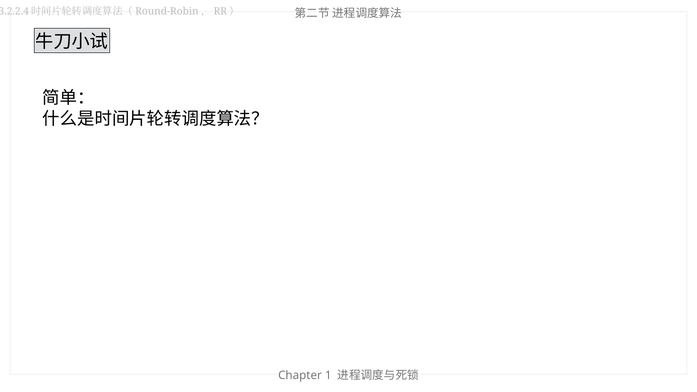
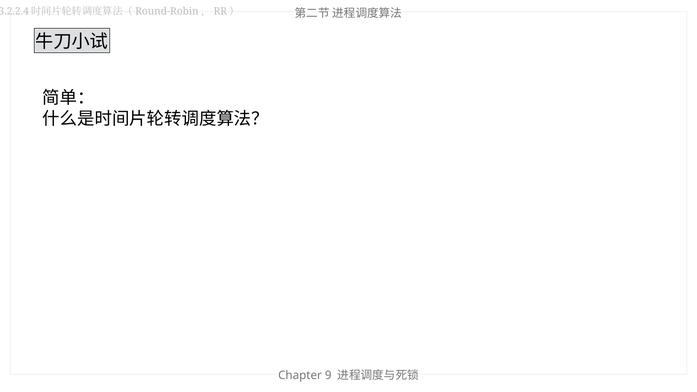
1: 1 -> 9 (328, 375)
